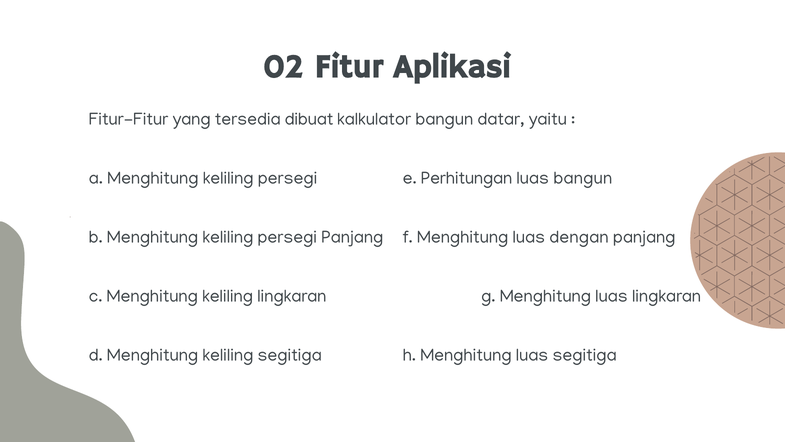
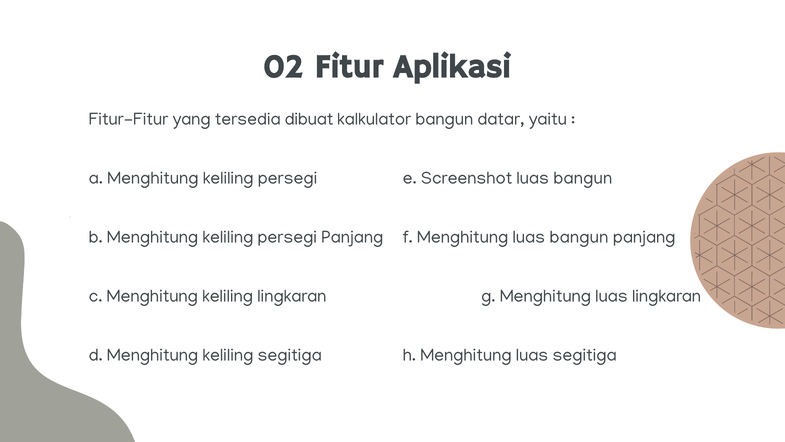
Perhitungan: Perhitungan -> Screenshot (467, 178)
Menghitung luas dengan: dengan -> bangun (579, 237)
